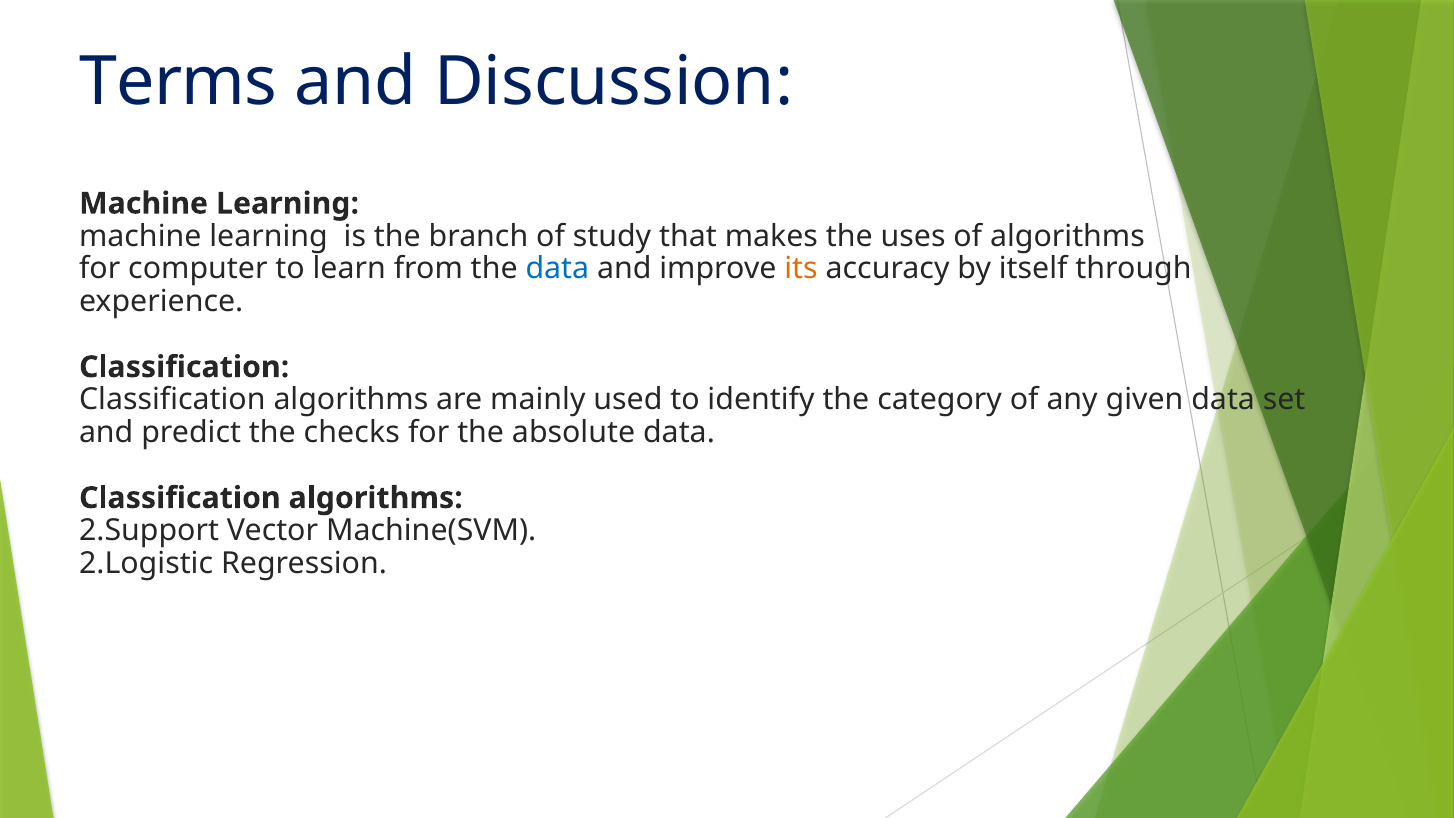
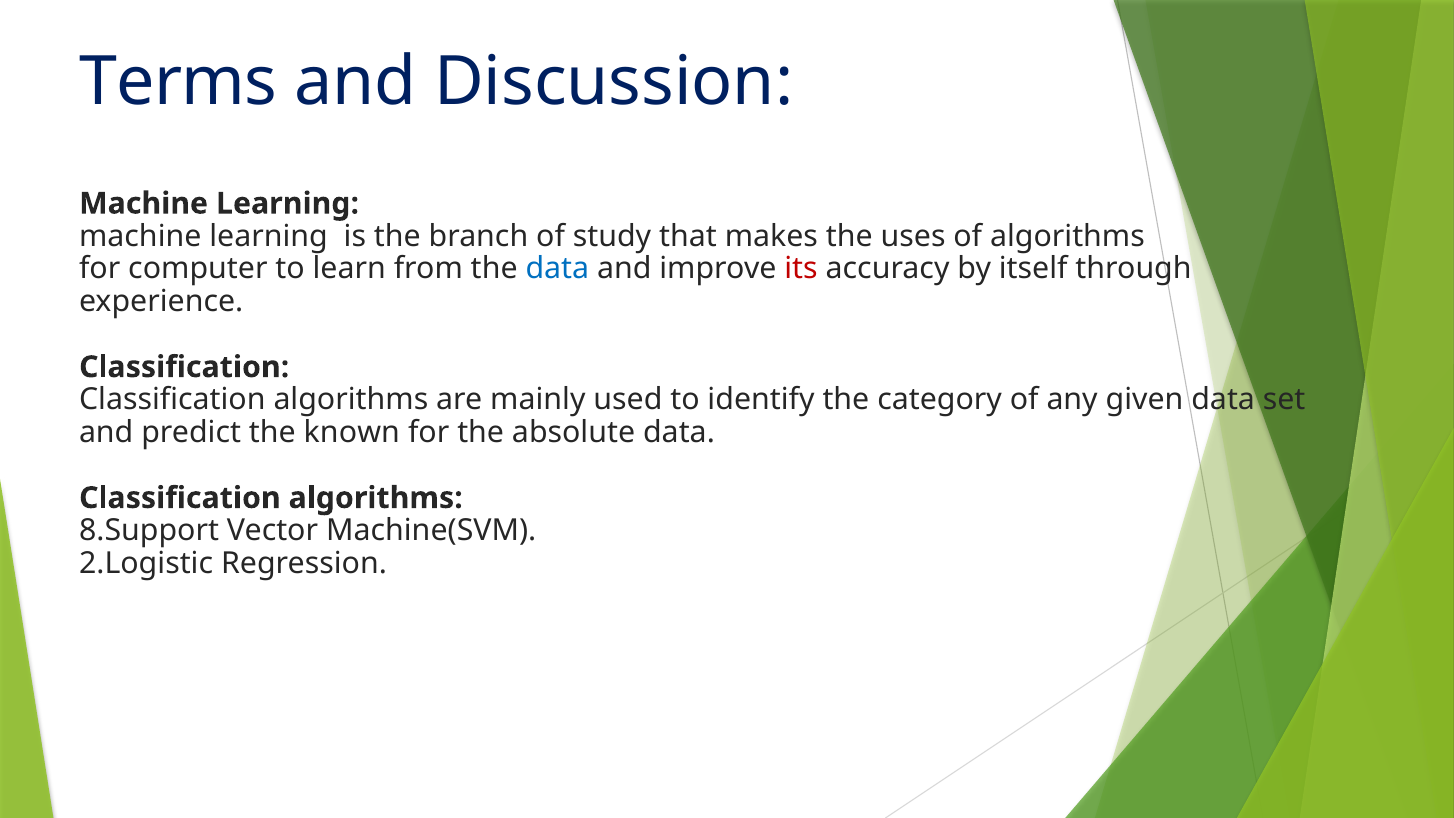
its colour: orange -> red (801, 269)
checks: checks -> known (352, 433)
2.Support: 2.Support -> 8.Support (149, 531)
